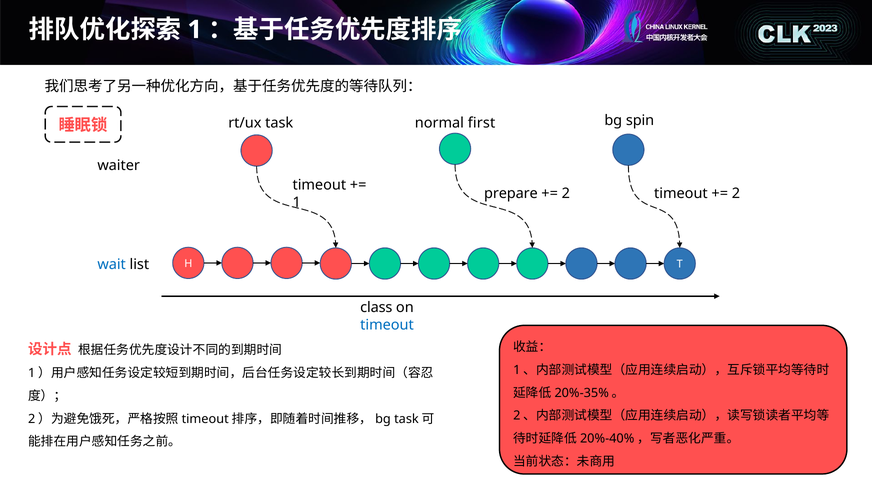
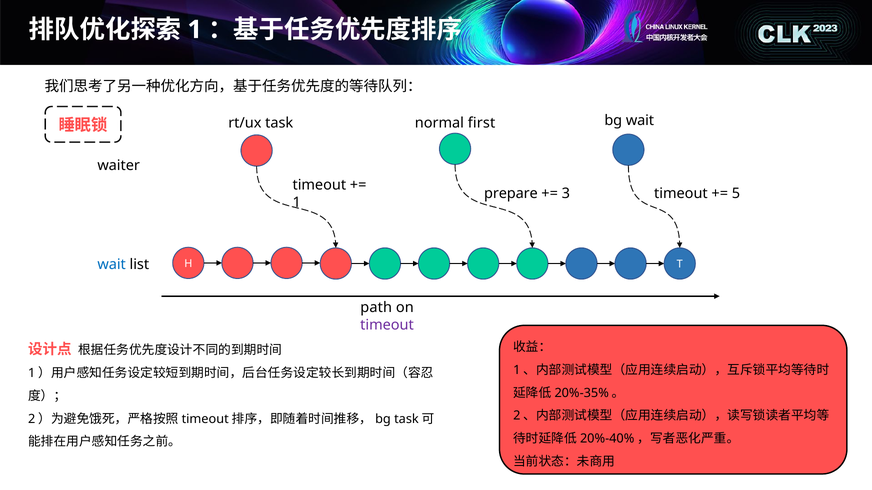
bg spin: spin -> wait (640, 121)
2: 2 -> 3 (566, 194)
2: 2 -> 5 (736, 194)
class: class -> path (376, 308)
timeout colour: blue -> purple (387, 325)
